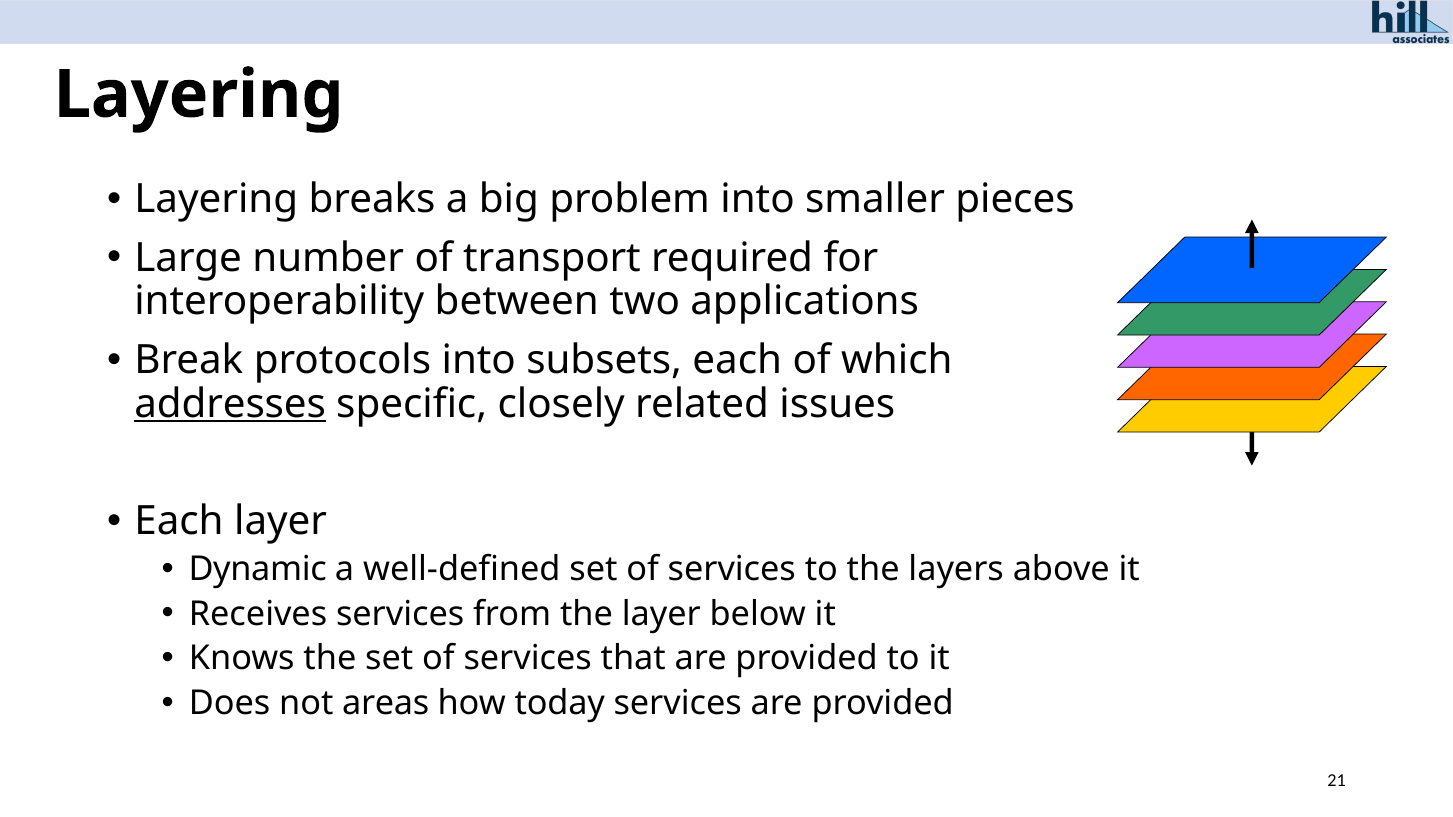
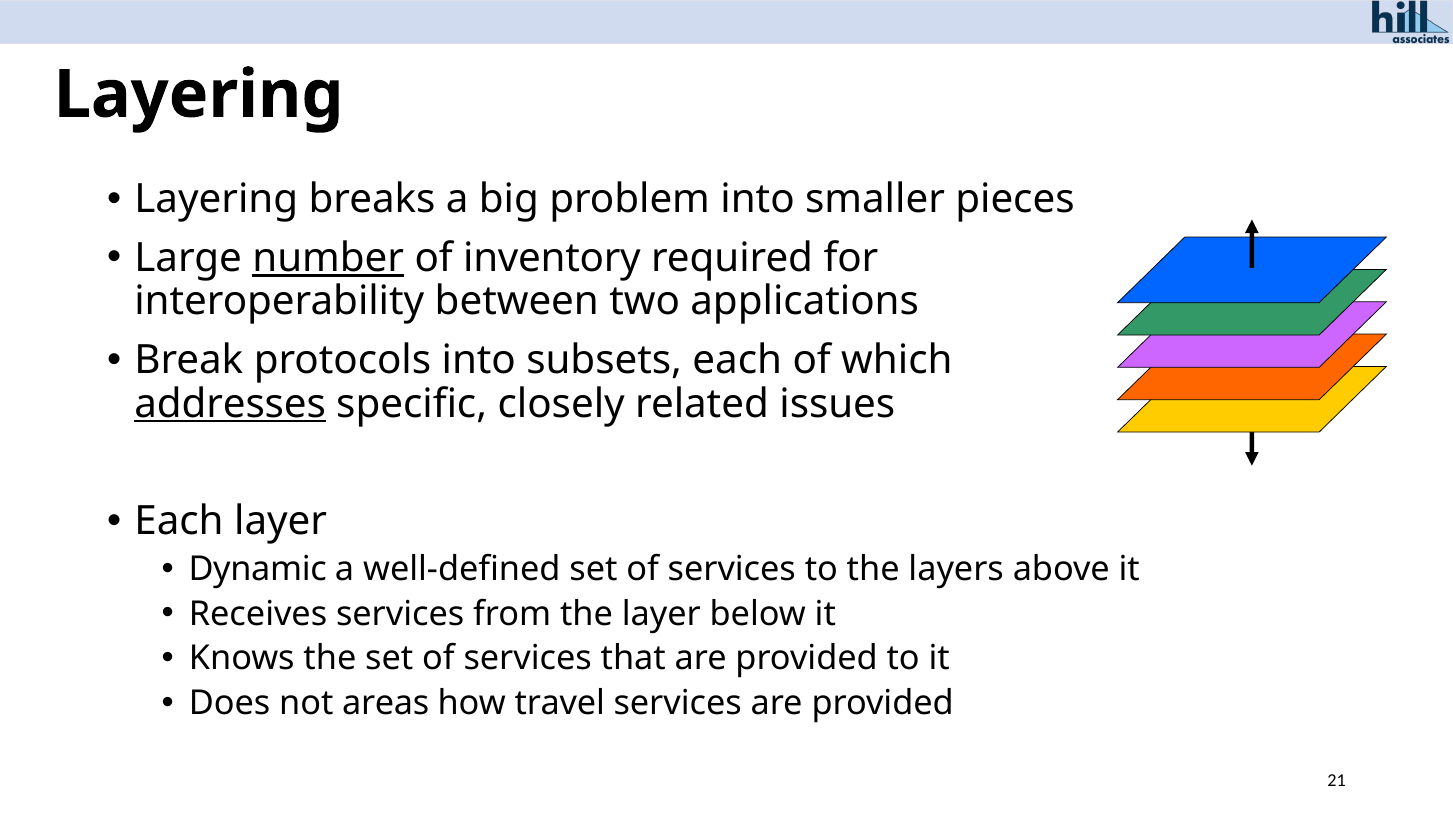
number underline: none -> present (328, 258)
transport: transport -> inventory (552, 258)
today: today -> travel (560, 703)
